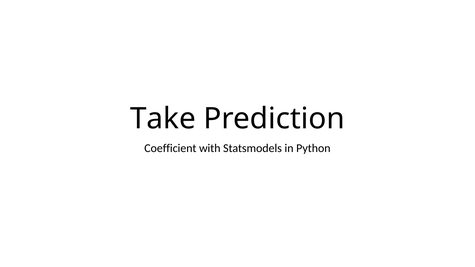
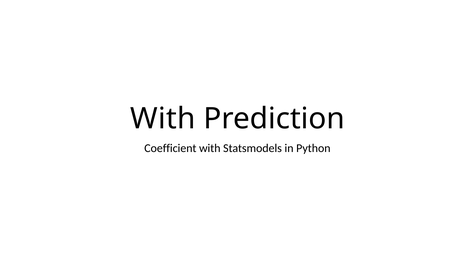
Take: Take -> With (163, 119)
